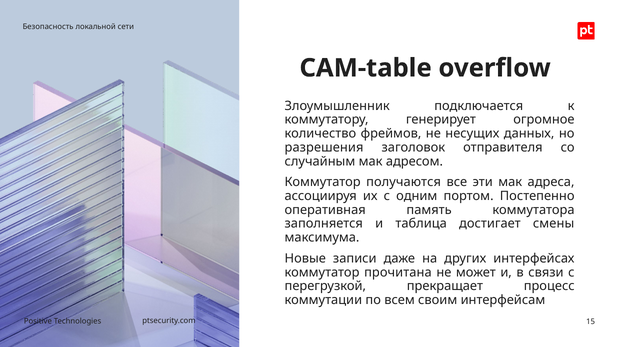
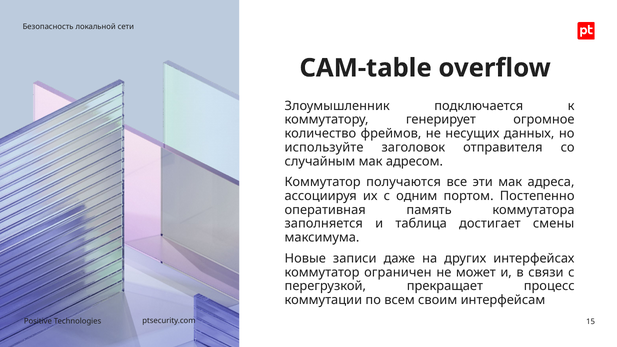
разрешения: разрешения -> используйте (324, 147)
прочитана: прочитана -> ограничен (398, 272)
